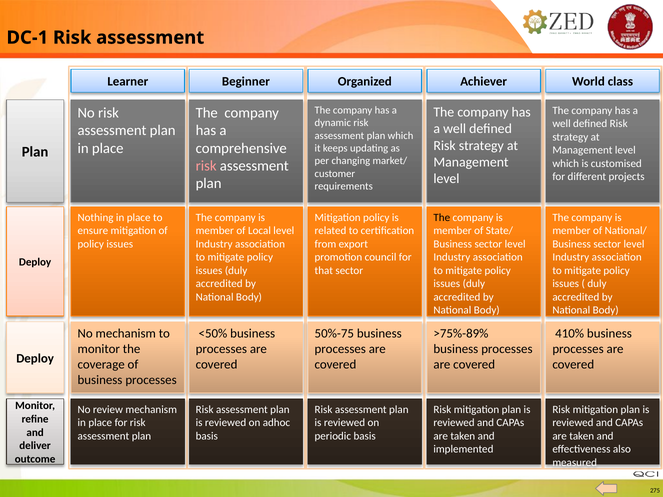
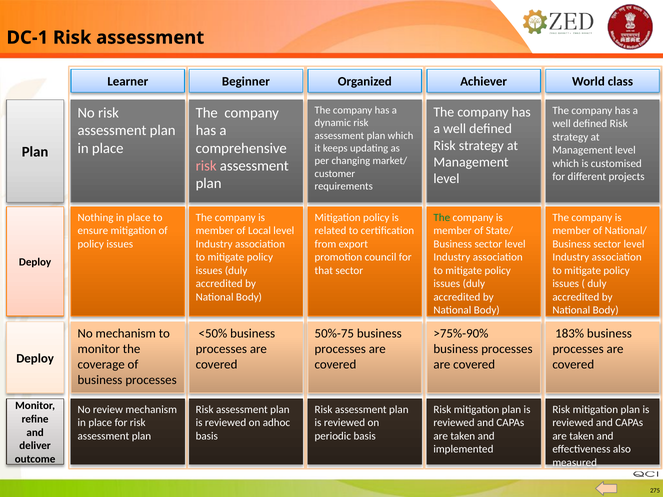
The colour: black -> green (442, 217)
>75%-89%: >75%-89% -> >75%-90% (461, 334)
410%: 410% -> 183% (570, 334)
